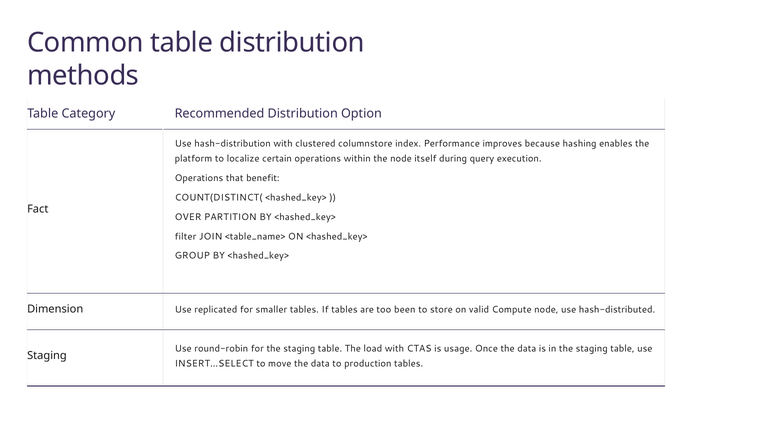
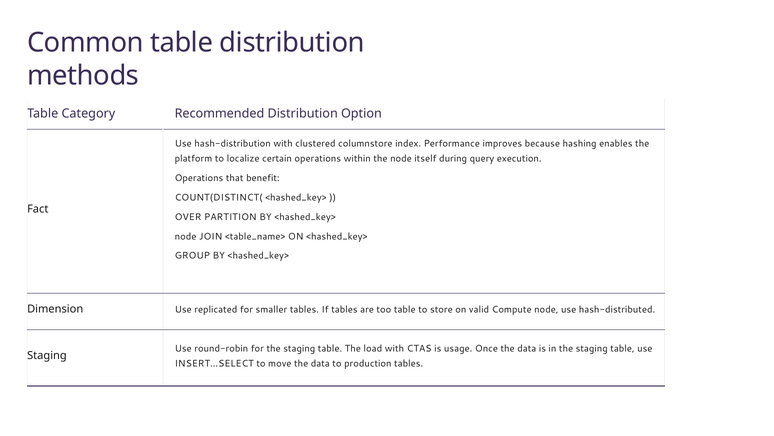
filter: filter -> node (186, 236)
too been: been -> table (405, 309)
